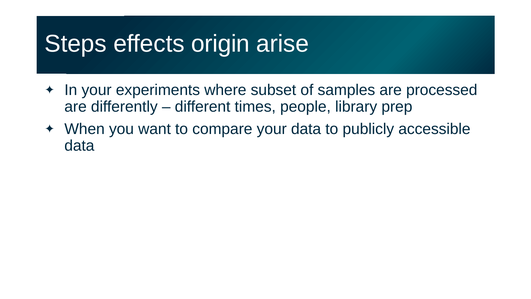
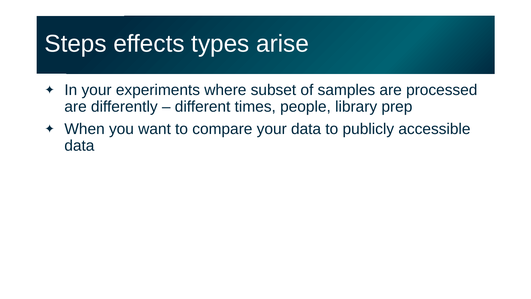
origin: origin -> types (220, 44)
